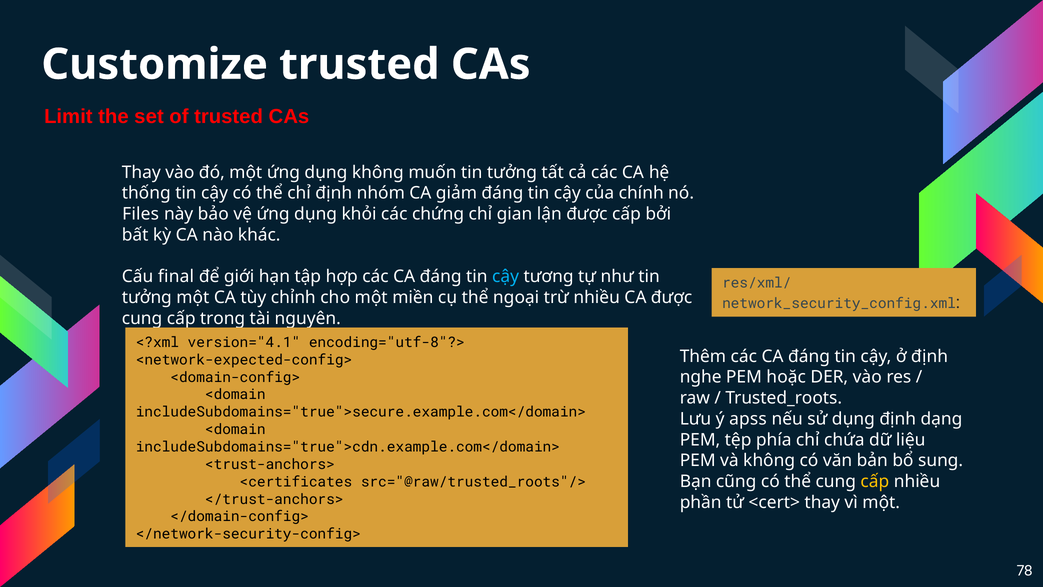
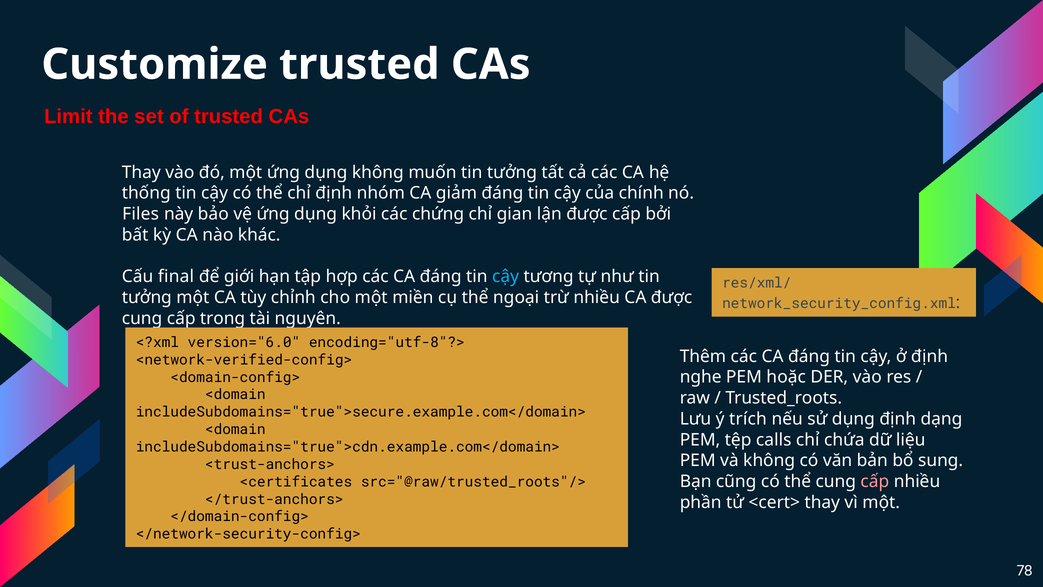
version="4.1: version="4.1 -> version="6.0 (244, 342)
<network-expected-config>: <network-expected-config> -> <network-verified-config> (244, 360)
apss: apss -> trích (748, 419)
phía: phía -> calls (774, 440)
cấp colour: yellow -> pink (875, 481)
